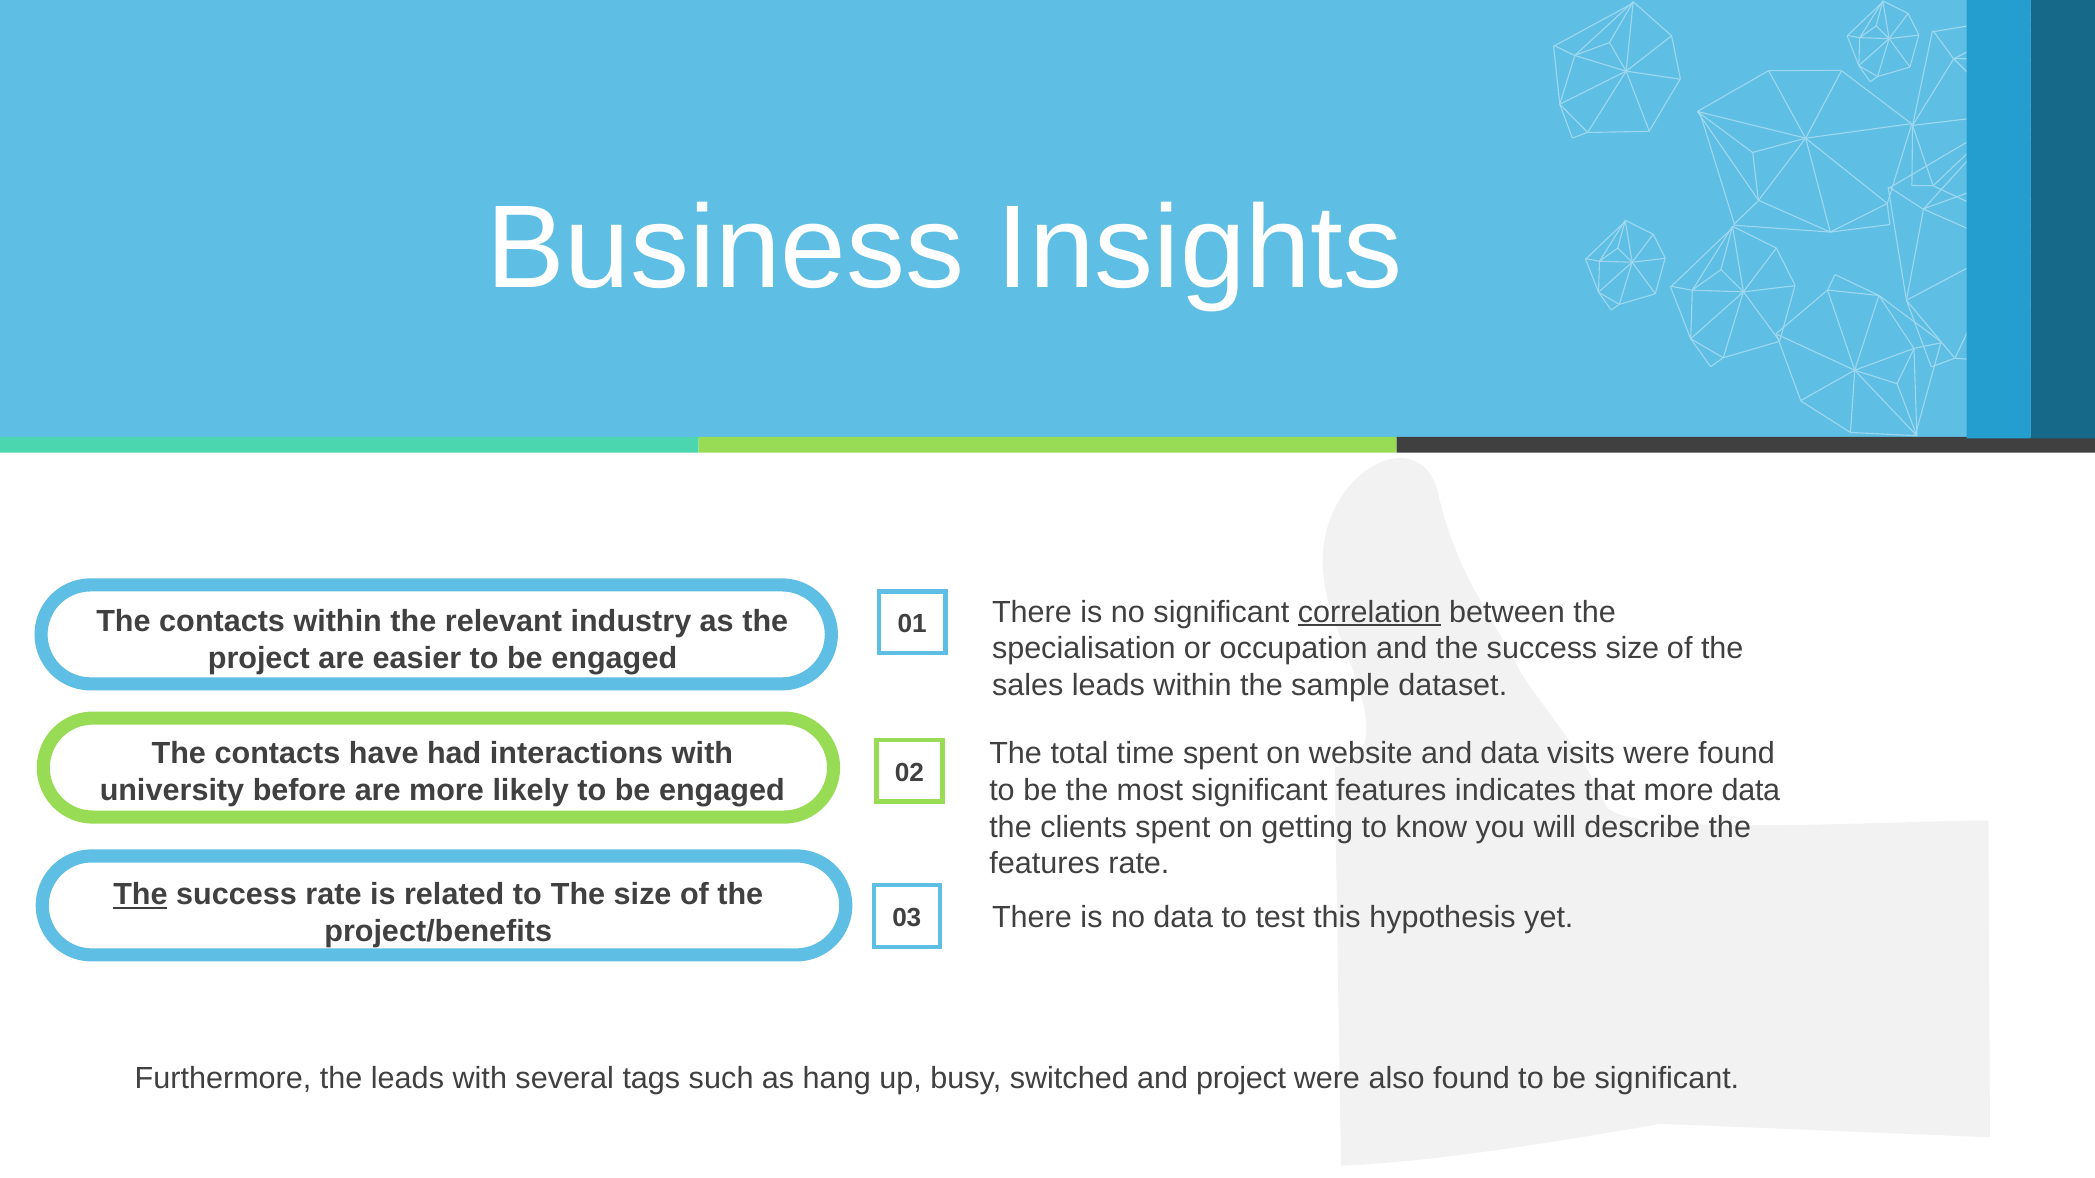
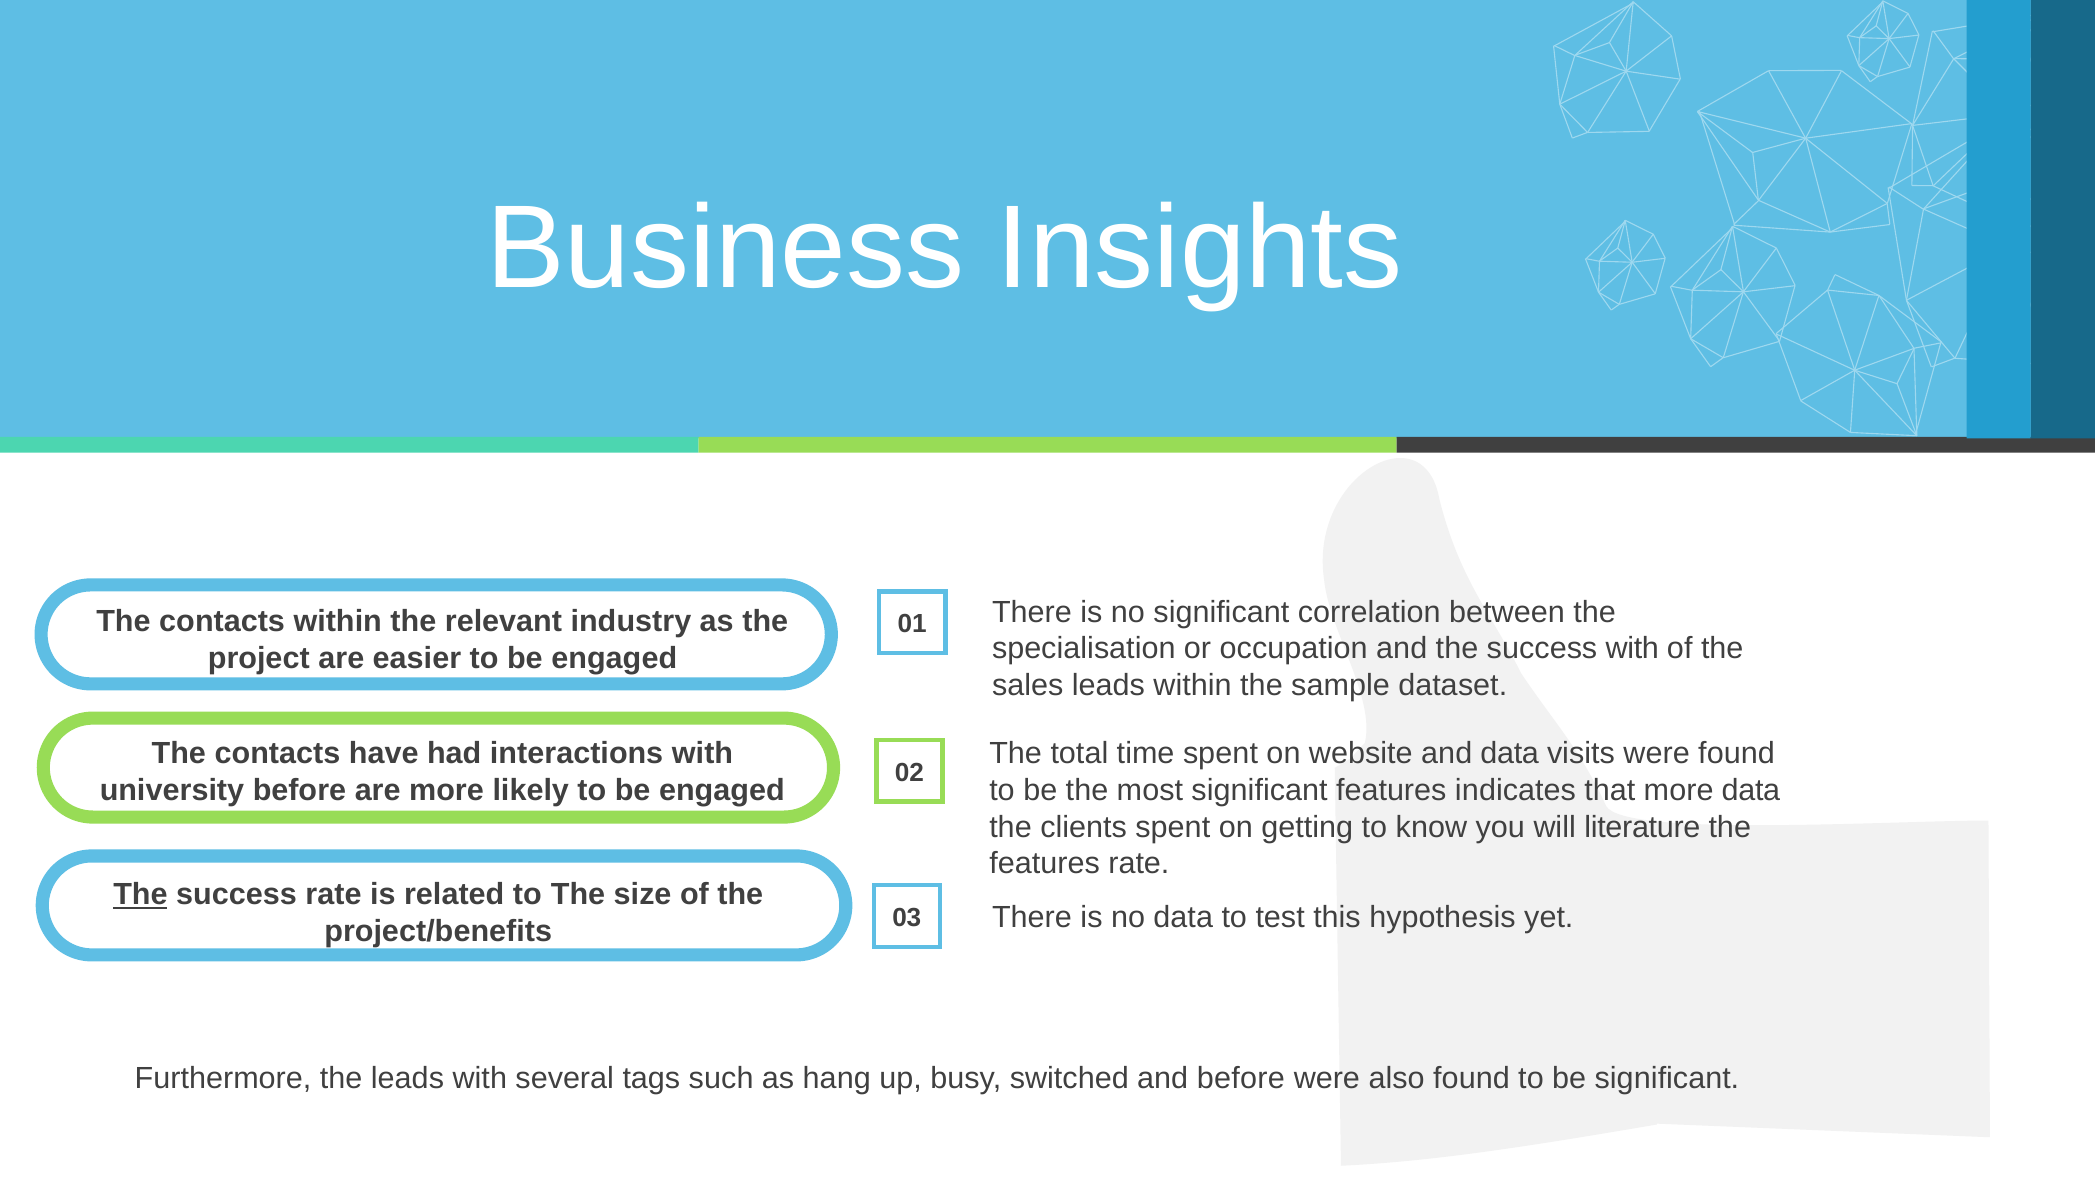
correlation underline: present -> none (1369, 612)
success size: size -> with (1632, 649)
describe: describe -> literature (1642, 827)
and project: project -> before (1241, 1079)
